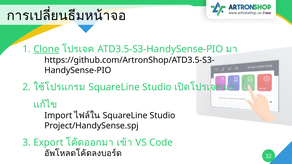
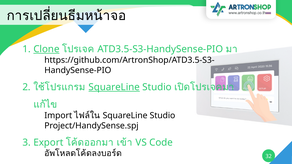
SquareLine underline: none -> present (114, 87)
